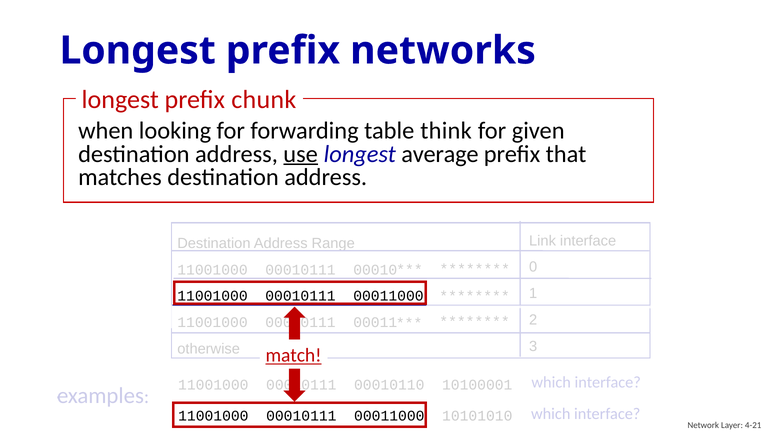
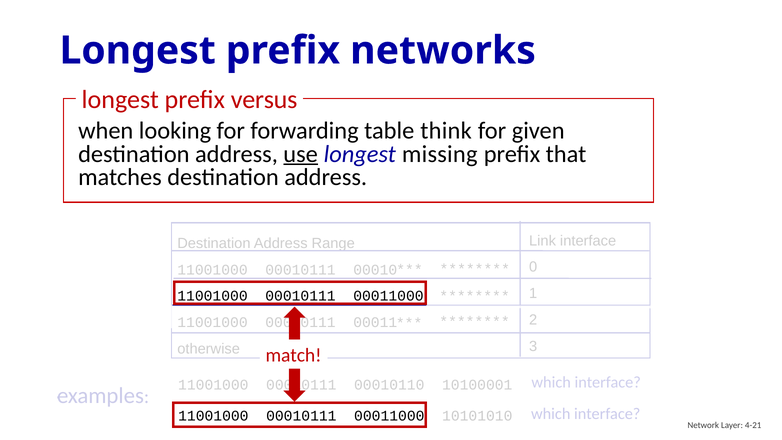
chunk: chunk -> versus (264, 100)
average: average -> missing (440, 154)
match underline: present -> none (294, 355)
